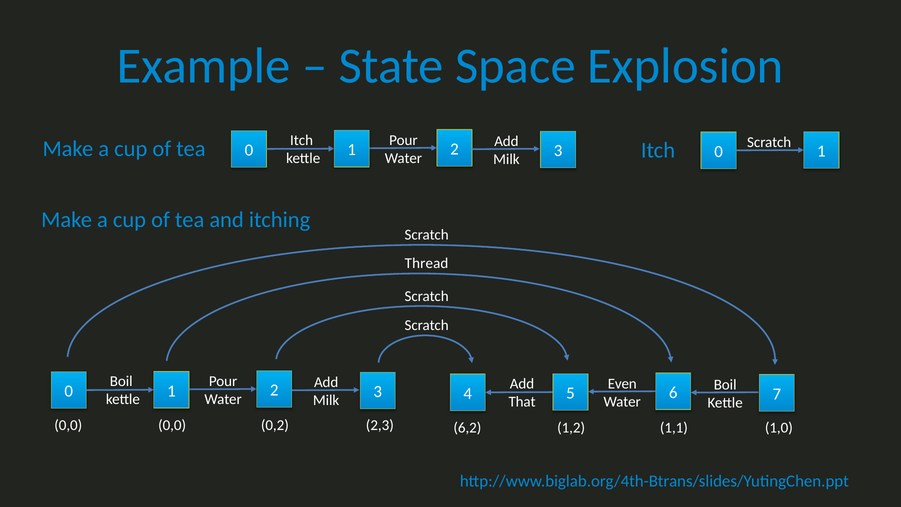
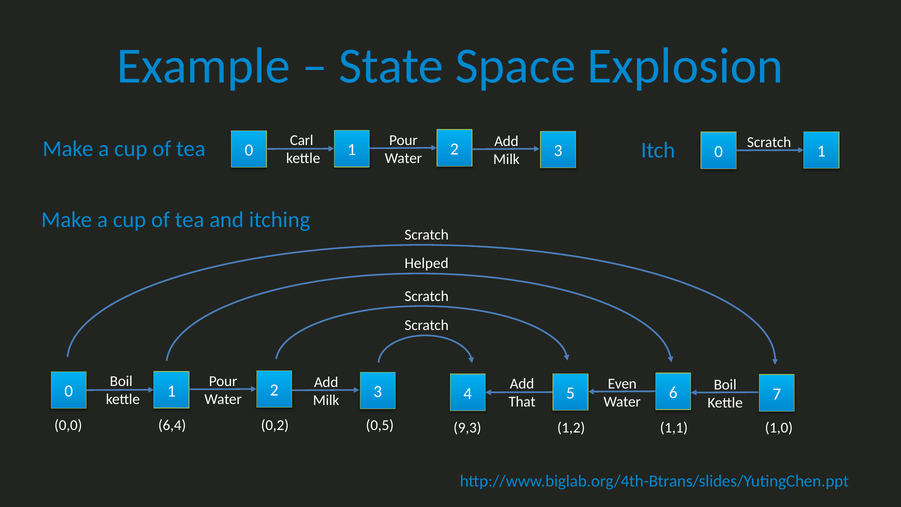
tea Itch: Itch -> Carl (302, 140)
Thread: Thread -> Helped (427, 263)
0,0 0,0: 0,0 -> 6,4 (172, 425)
2,3: 2,3 -> 0,5 (380, 425)
6,2: 6,2 -> 9,3 (467, 428)
